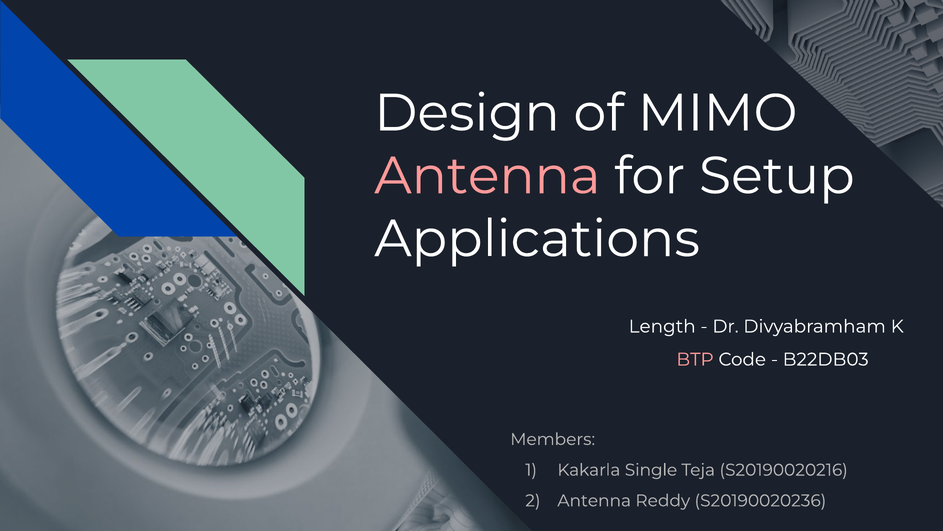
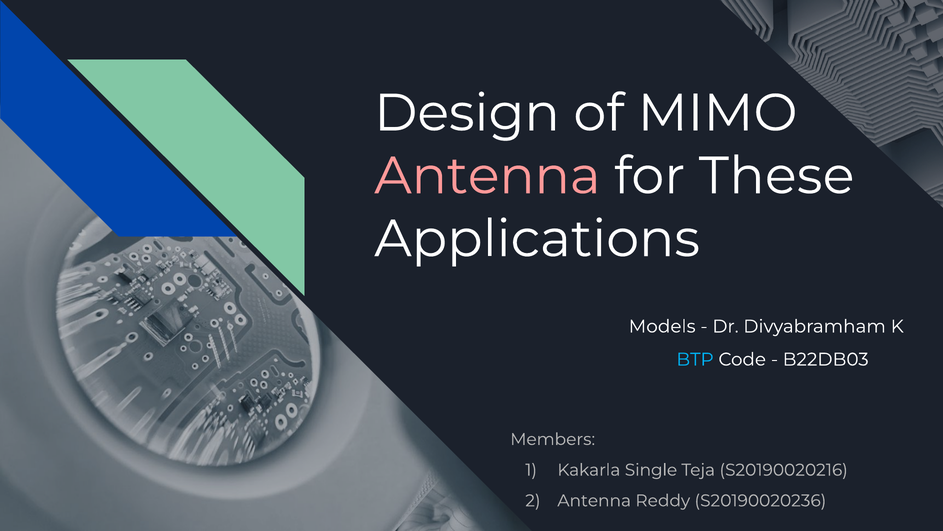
Setup: Setup -> These (777, 176)
Length: Length -> Models (662, 326)
BTP colour: pink -> light blue (695, 359)
